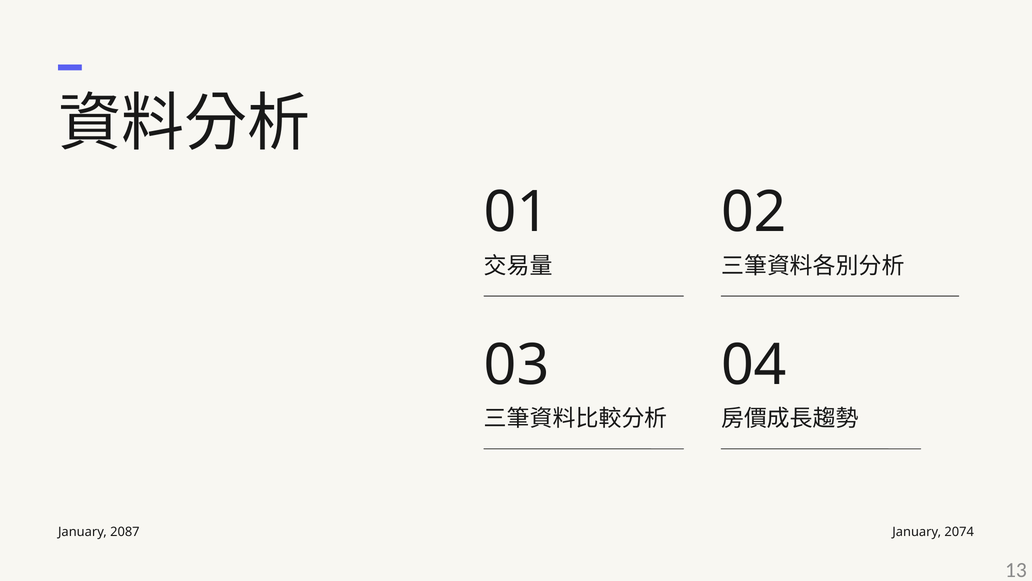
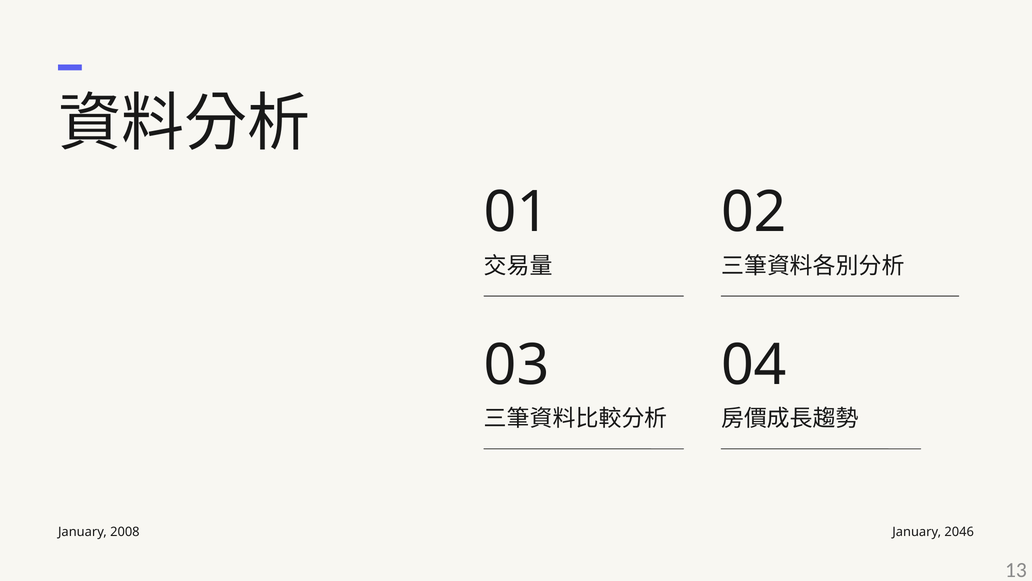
2087: 2087 -> 2008 (125, 532)
2074: 2074 -> 2046 (959, 532)
